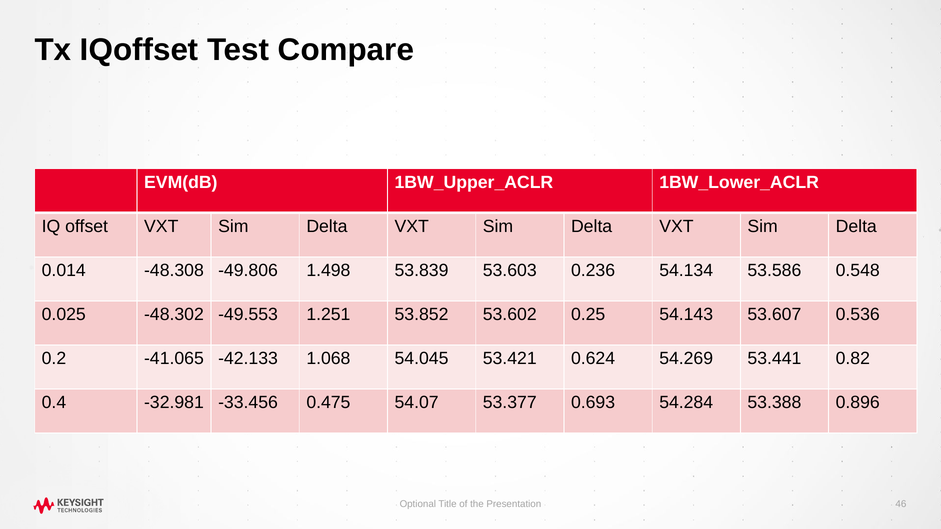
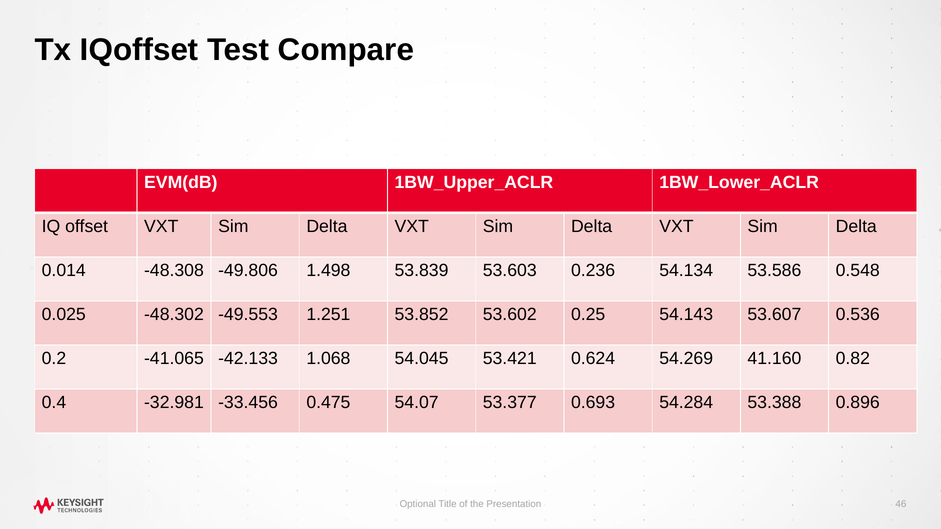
53.441: 53.441 -> 41.160 (774, 359)
